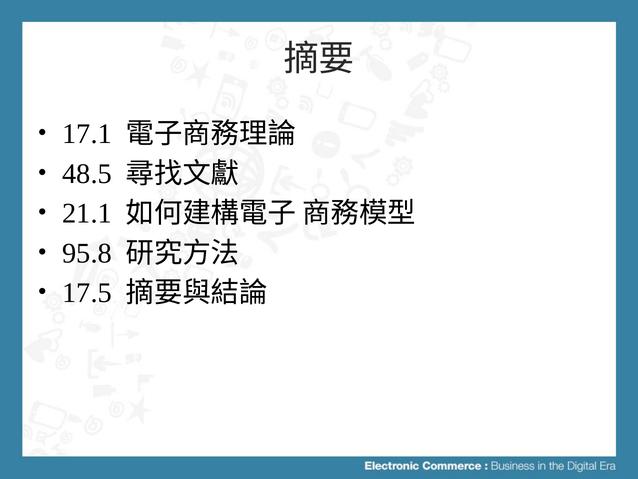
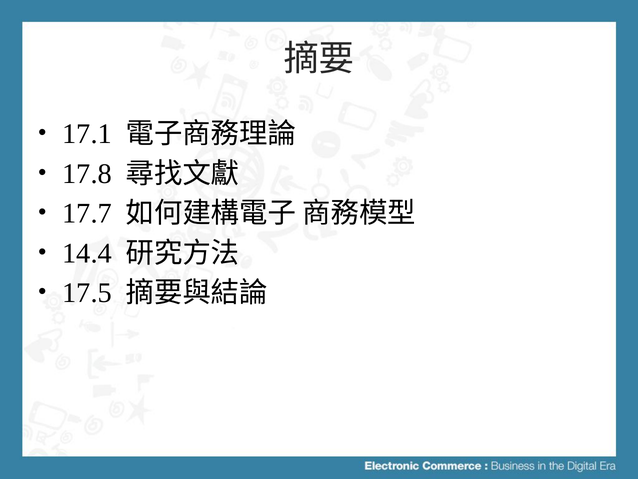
48.5: 48.5 -> 17.8 (87, 174)
21.1: 21.1 -> 17.7 (87, 213)
95.8: 95.8 -> 14.4 (87, 253)
